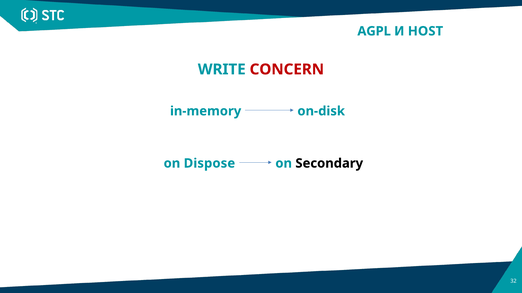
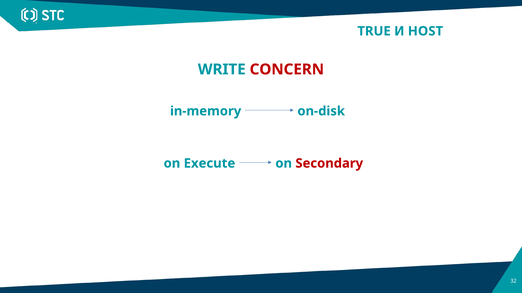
AGPL: AGPL -> TRUE (374, 31)
Dispose: Dispose -> Execute (209, 164)
Secondary colour: black -> red (329, 164)
